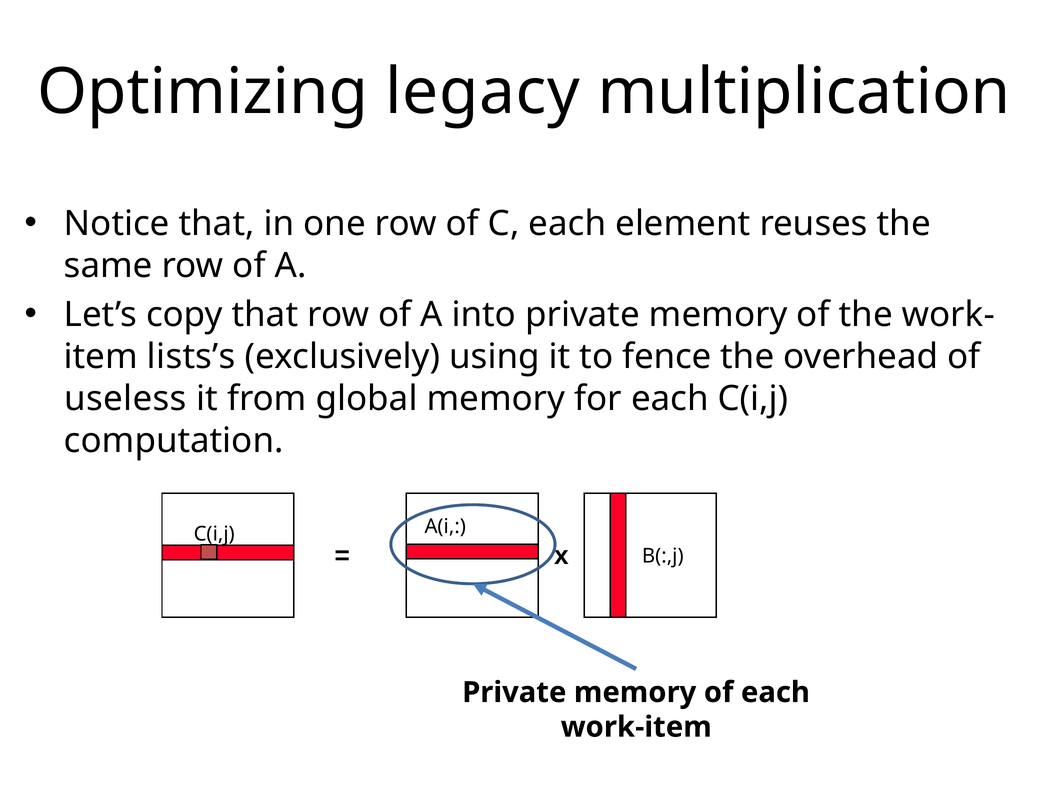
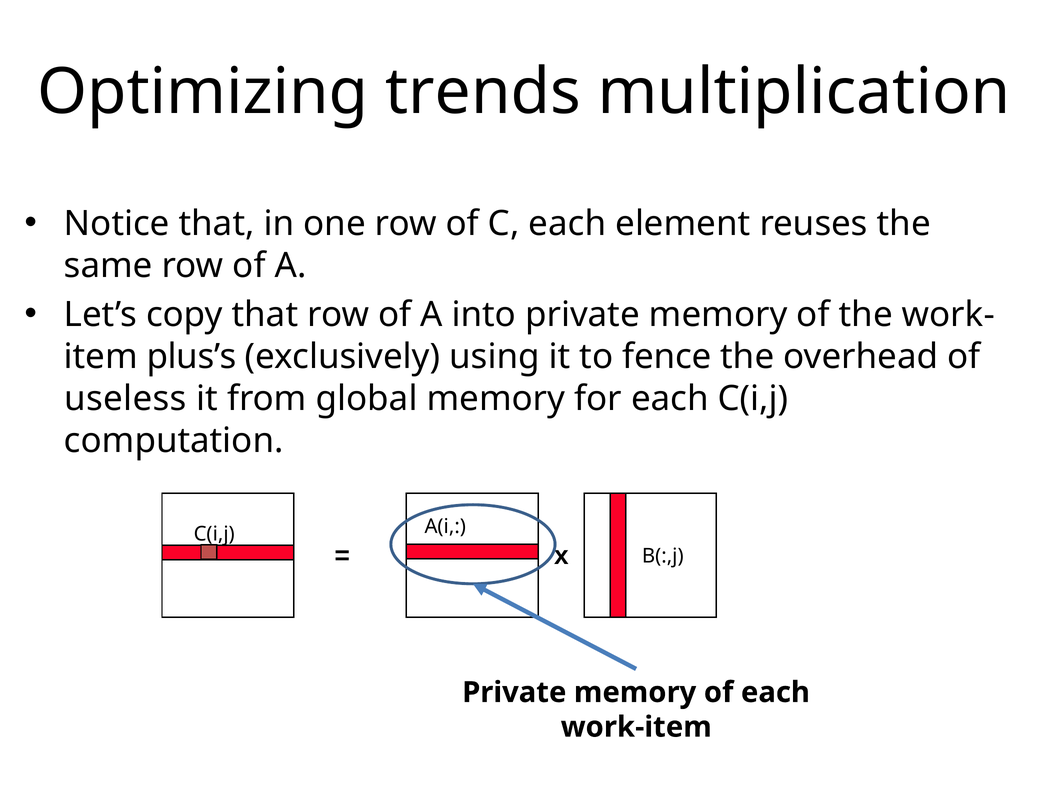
legacy: legacy -> trends (483, 92)
lists’s: lists’s -> plus’s (192, 357)
